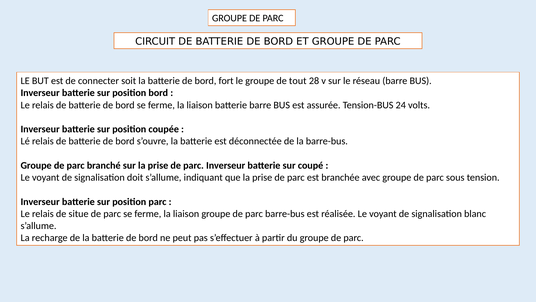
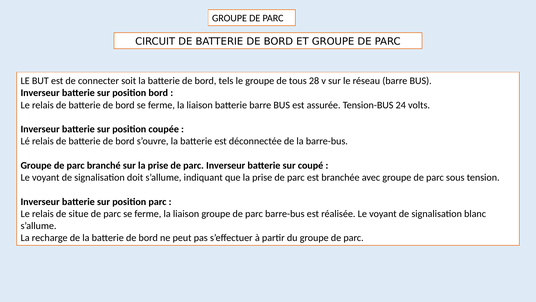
fort: fort -> tels (226, 81)
tout: tout -> tous (298, 81)
